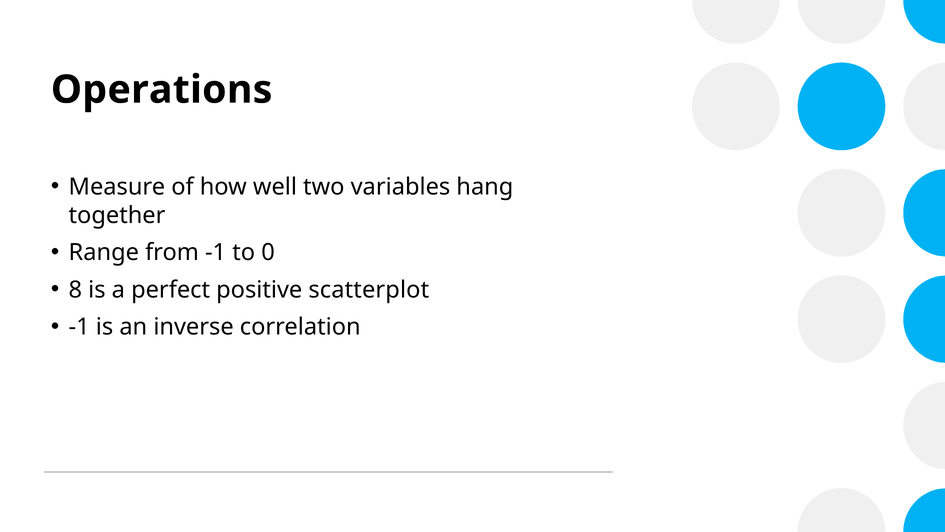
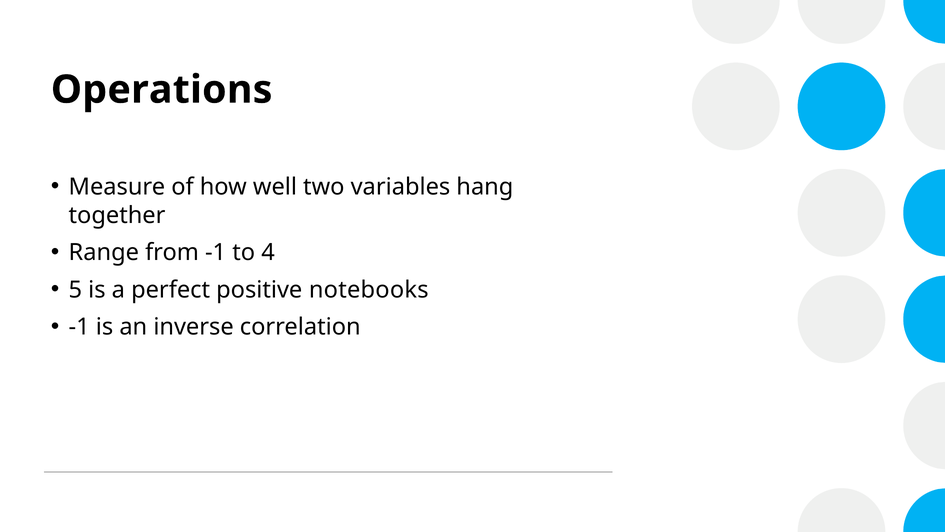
0: 0 -> 4 (268, 252)
8: 8 -> 5 (75, 290)
scatterplot: scatterplot -> notebooks (369, 290)
